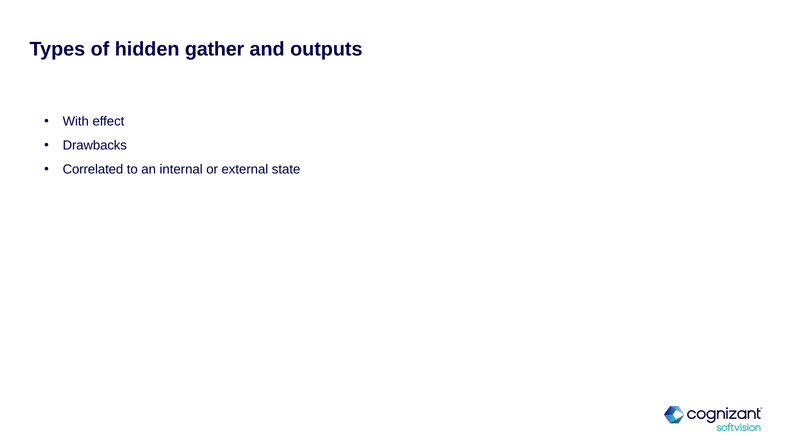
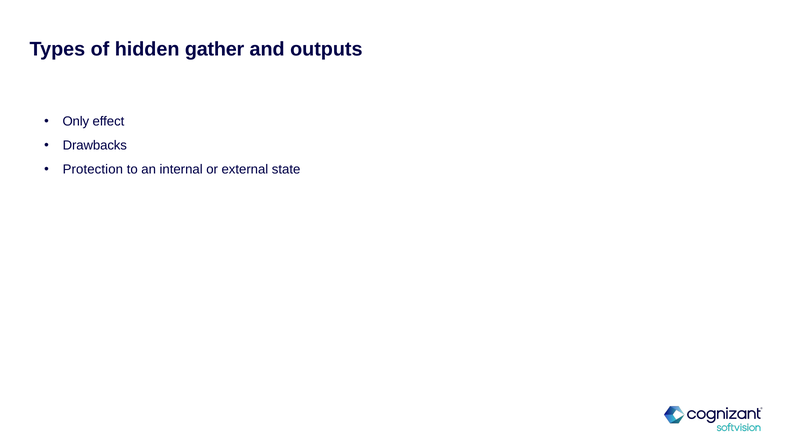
With: With -> Only (76, 121)
Correlated: Correlated -> Protection (93, 169)
